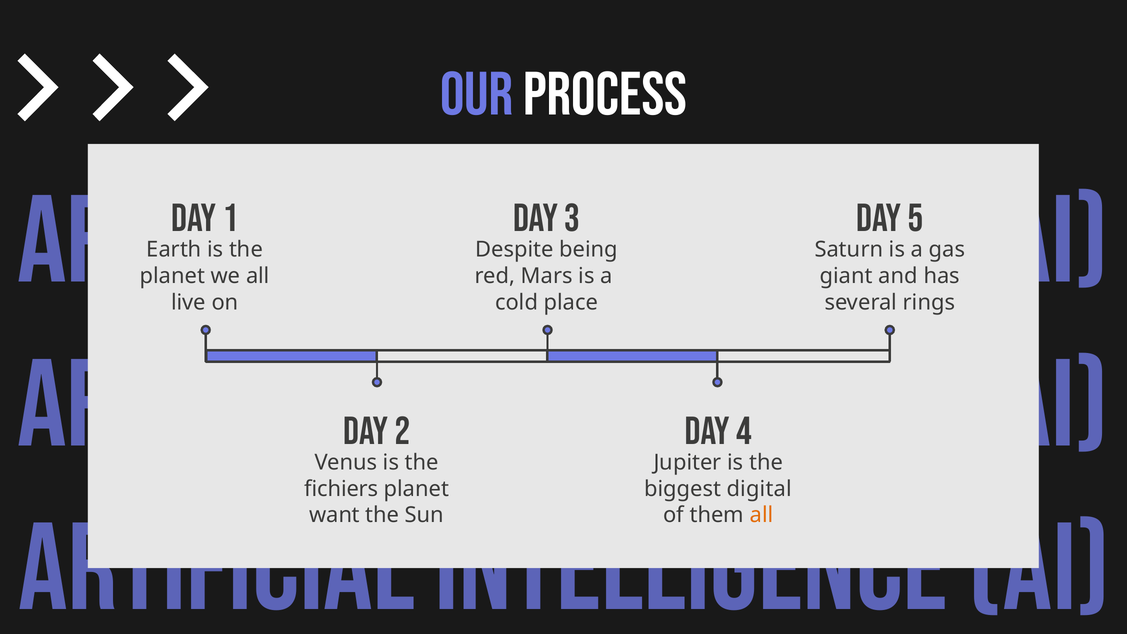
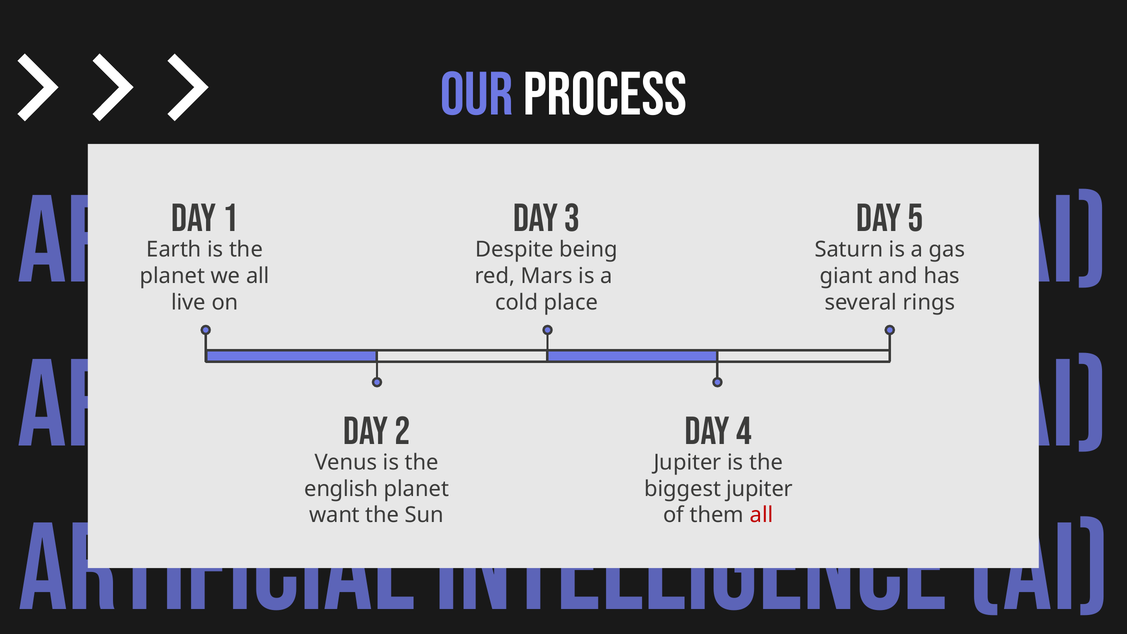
fichiers: fichiers -> english (341, 489)
biggest digital: digital -> jupiter (760, 489)
all colour: orange -> red (762, 515)
